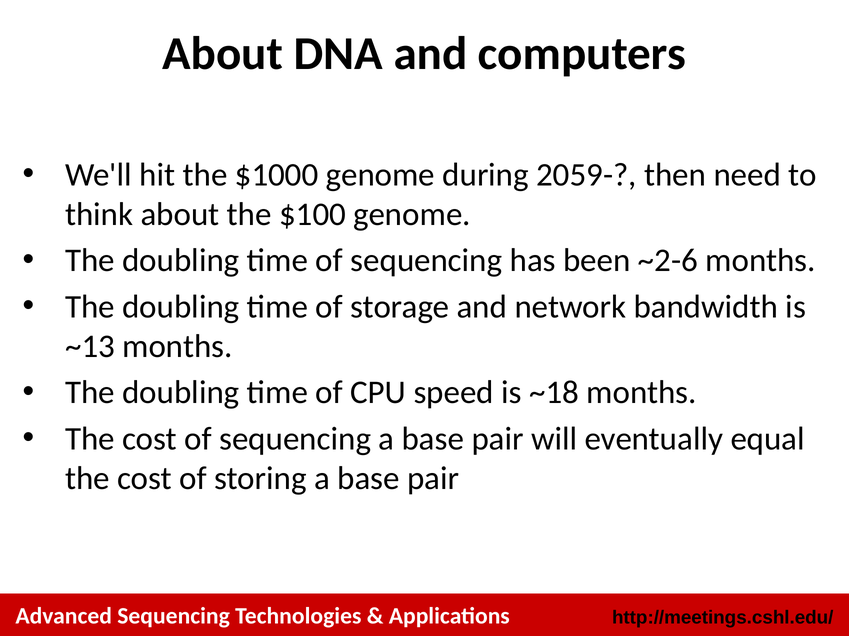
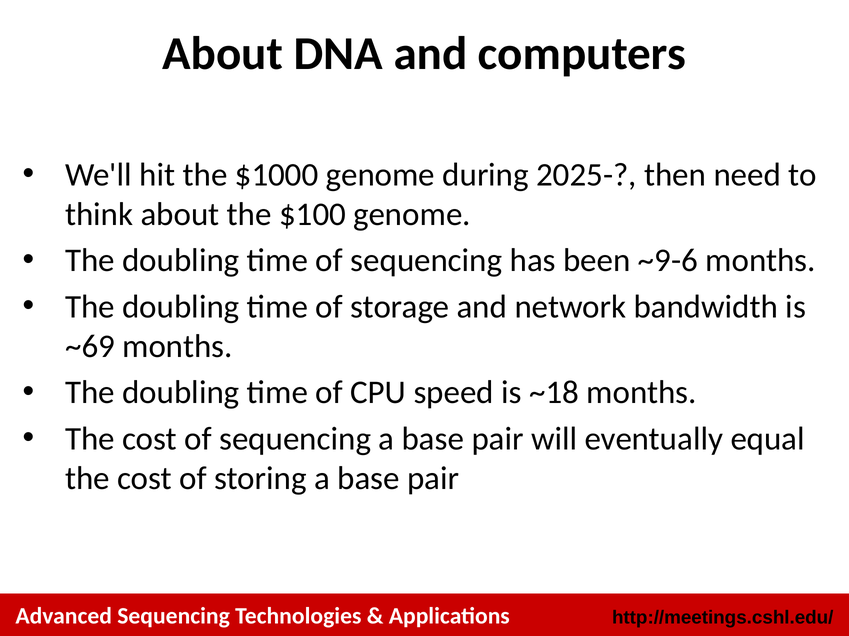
2059-: 2059- -> 2025- (586, 175)
~2-6: ~2-6 -> ~9-6 (668, 261)
~13: ~13 -> ~69 (90, 347)
